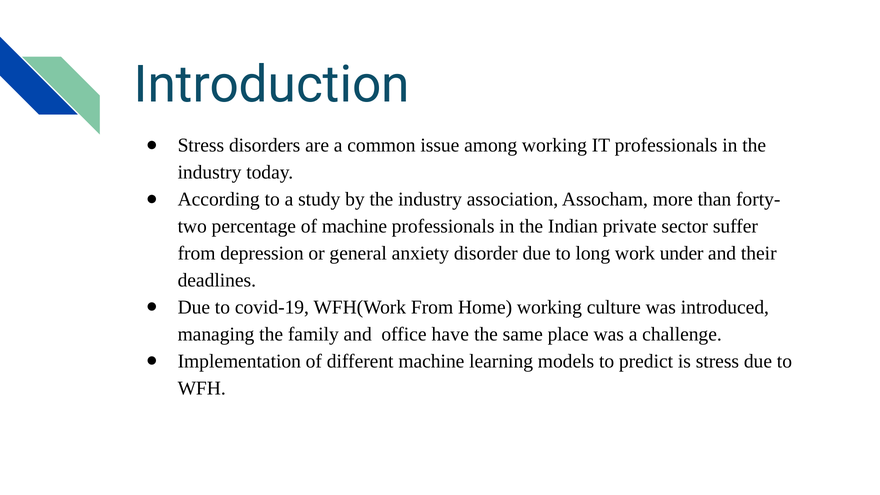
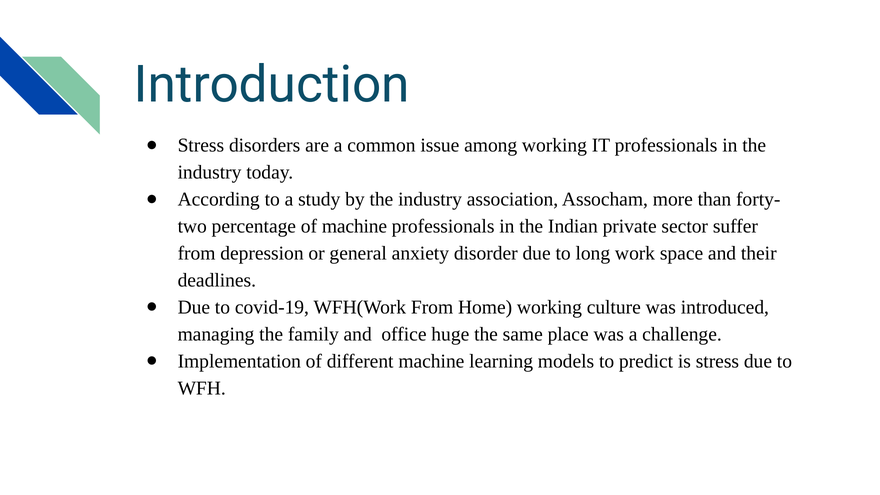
under: under -> space (682, 253)
have: have -> huge (450, 334)
